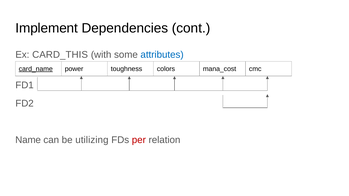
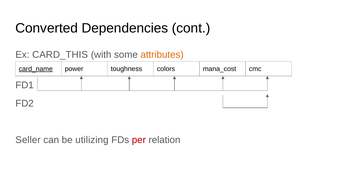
Implement: Implement -> Converted (47, 28)
attributes colour: blue -> orange (162, 55)
Name: Name -> Seller (28, 140)
